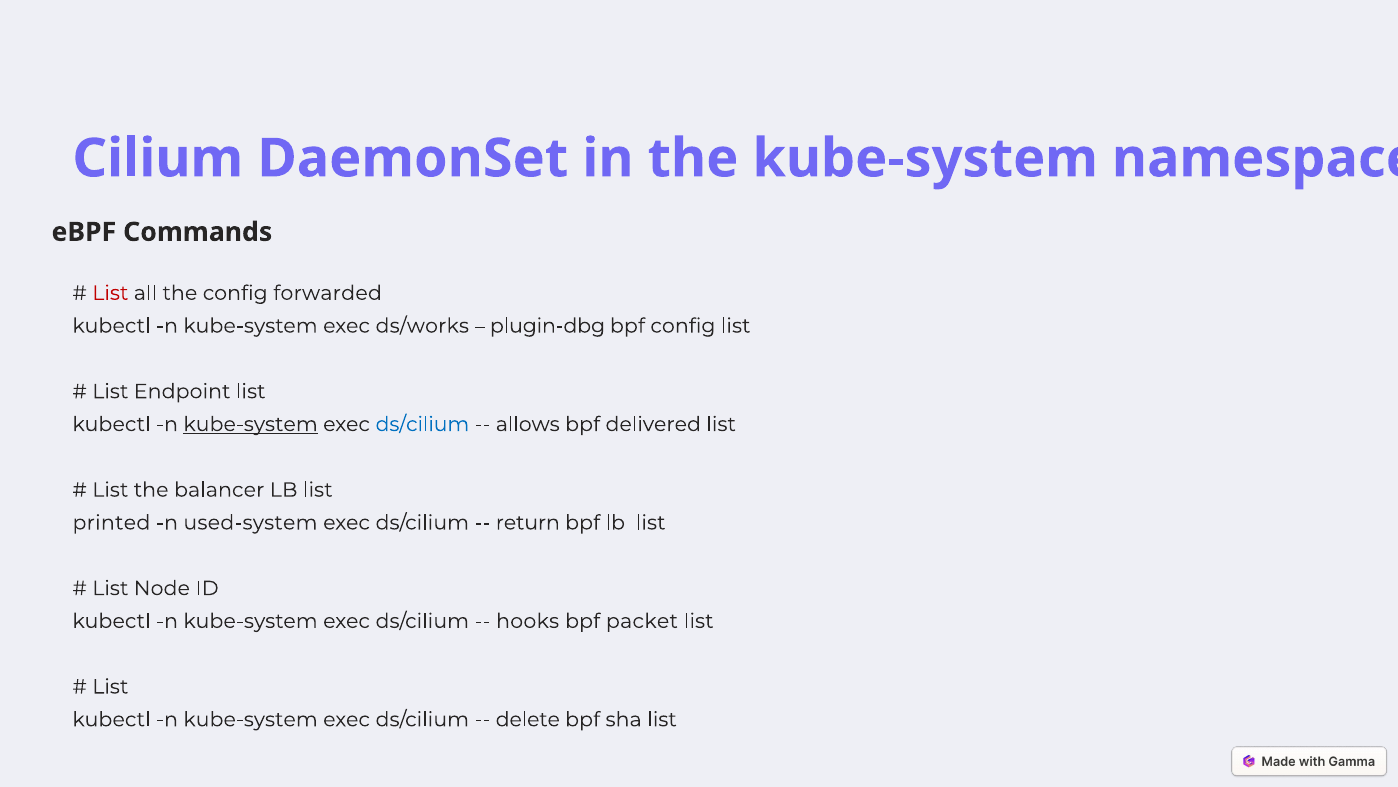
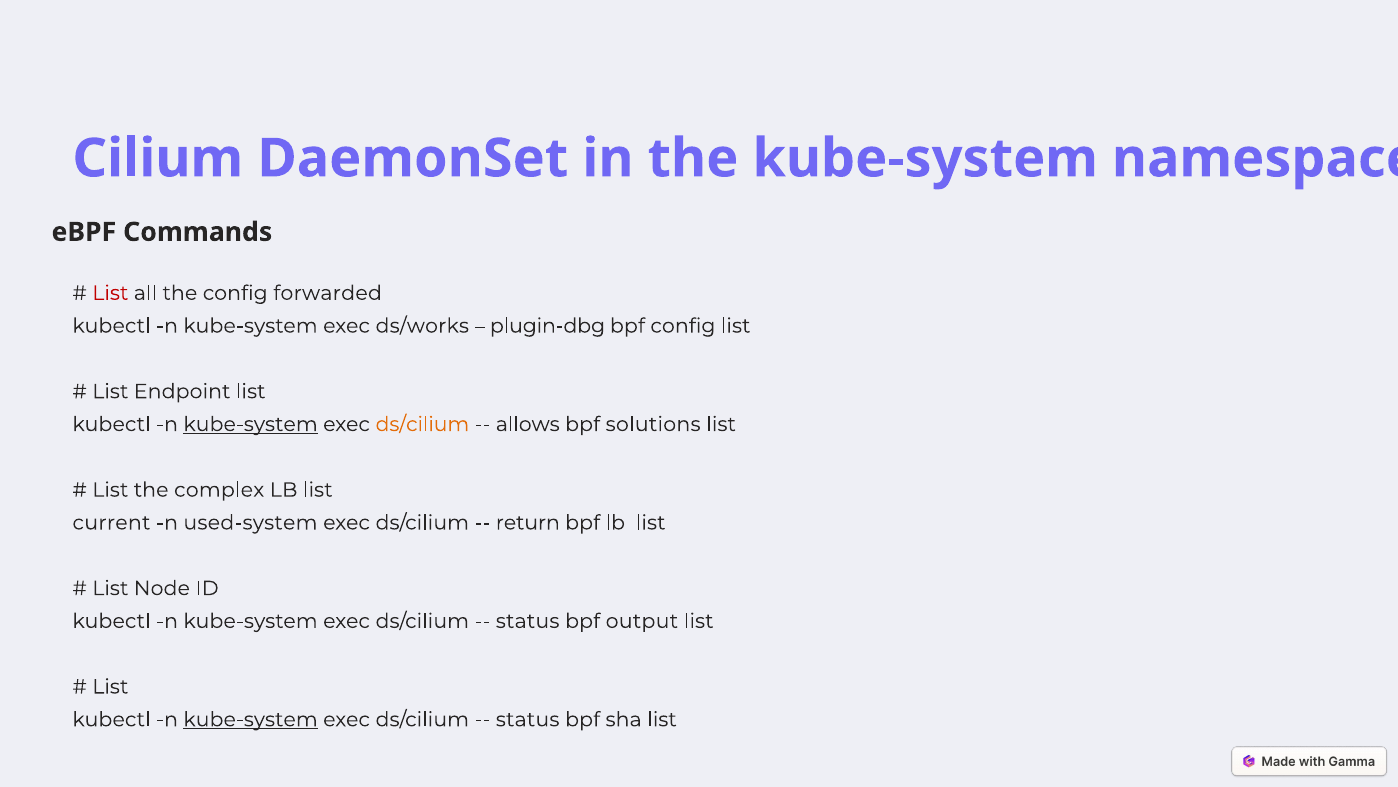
ds/cilium colour: blue -> orange (422, 424)
delivered: delivered -> solutions (653, 424)
balancer: balancer -> complex (219, 490)
printed: printed -> current (111, 522)
hooks: hooks -> status (528, 621)
packet: packet -> output (642, 621)
kube-system underline: none -> present (251, 719)
delete: delete -> status (528, 719)
